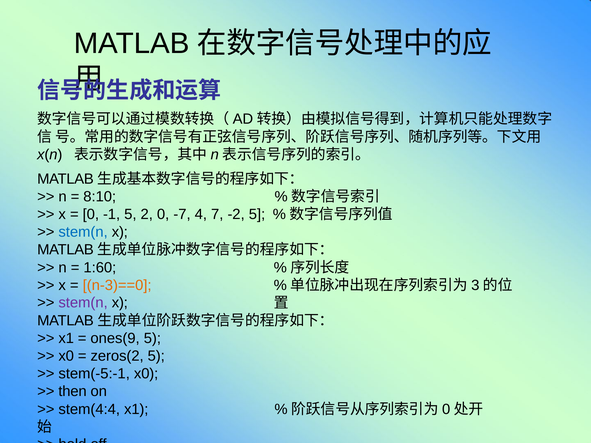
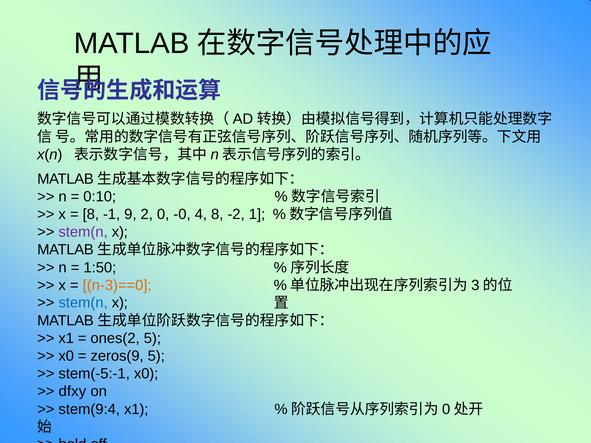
8:10: 8:10 -> 0:10 (100, 197)
0: 0 -> 8 (91, 214)
-1 5: 5 -> 9 (130, 214)
-7: -7 -> -0 (182, 214)
4 7: 7 -> 8 (217, 214)
-2 5: 5 -> 1 (257, 214)
stem(n colour: blue -> purple (83, 232)
1:60: 1:60 -> 1:50 (100, 268)
stem(n colour: purple -> blue (83, 303)
ones(9: ones(9 -> ones(2 (115, 338)
zeros(2: zeros(2 -> zeros(9 (117, 356)
then: then -> dfxy (72, 392)
stem(4:4: stem(4:4 -> stem(9:4 (89, 409)
